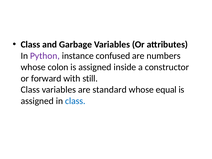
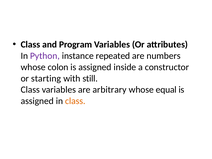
Garbage: Garbage -> Program (76, 44)
confused: confused -> repeated (113, 56)
forward: forward -> starting (46, 78)
standard: standard -> arbitrary (110, 90)
class colour: blue -> orange (75, 101)
